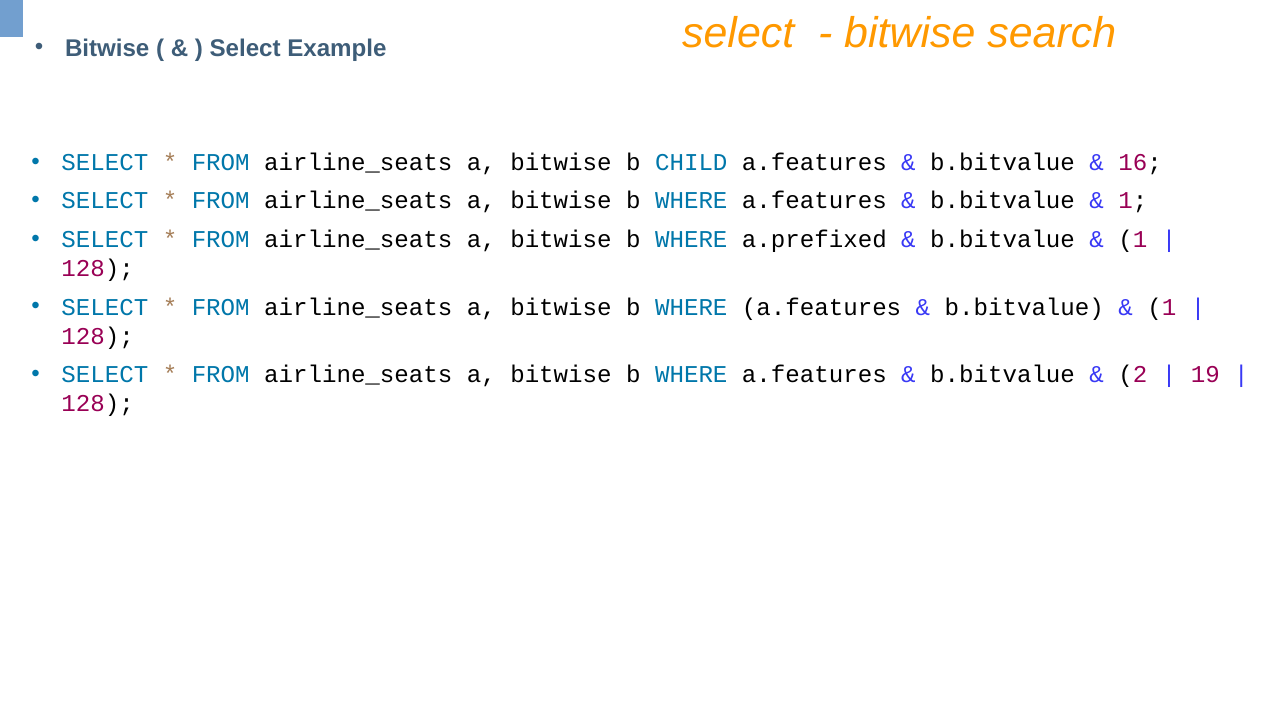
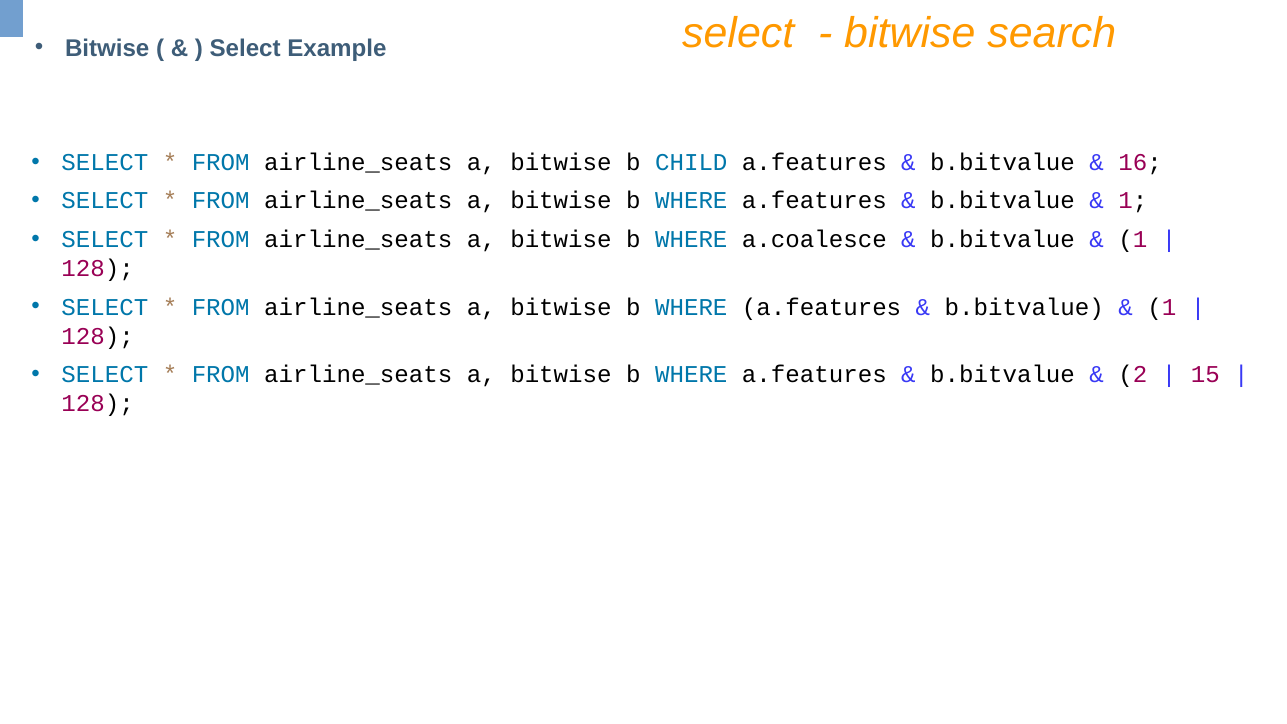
a.prefixed: a.prefixed -> a.coalesce (814, 240)
19: 19 -> 15 (1205, 375)
